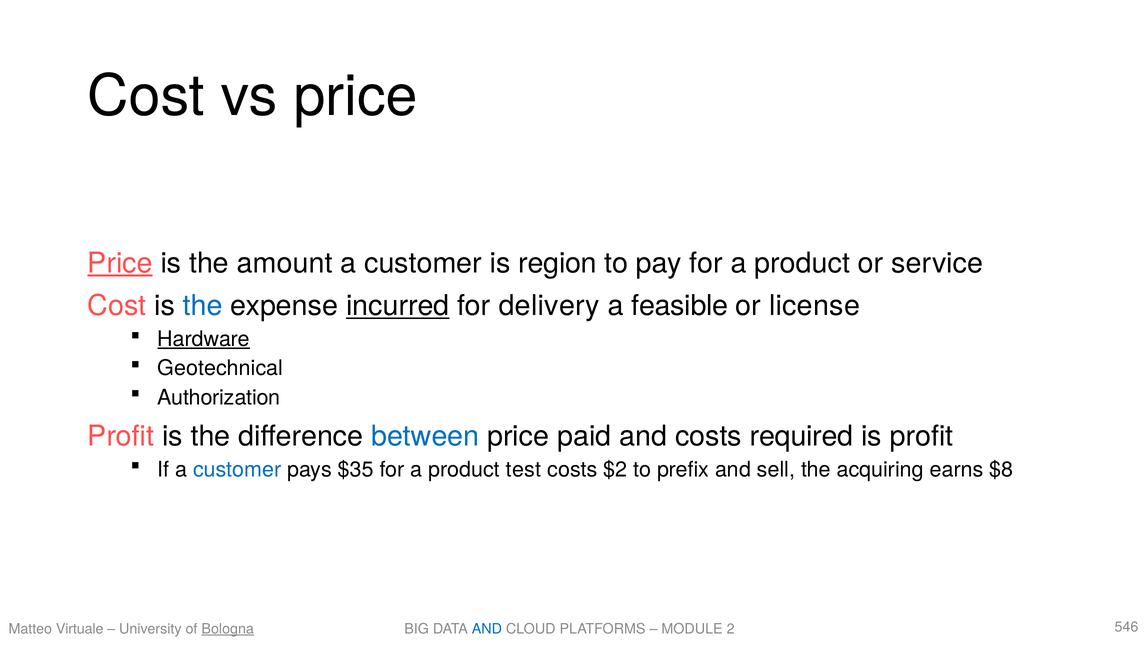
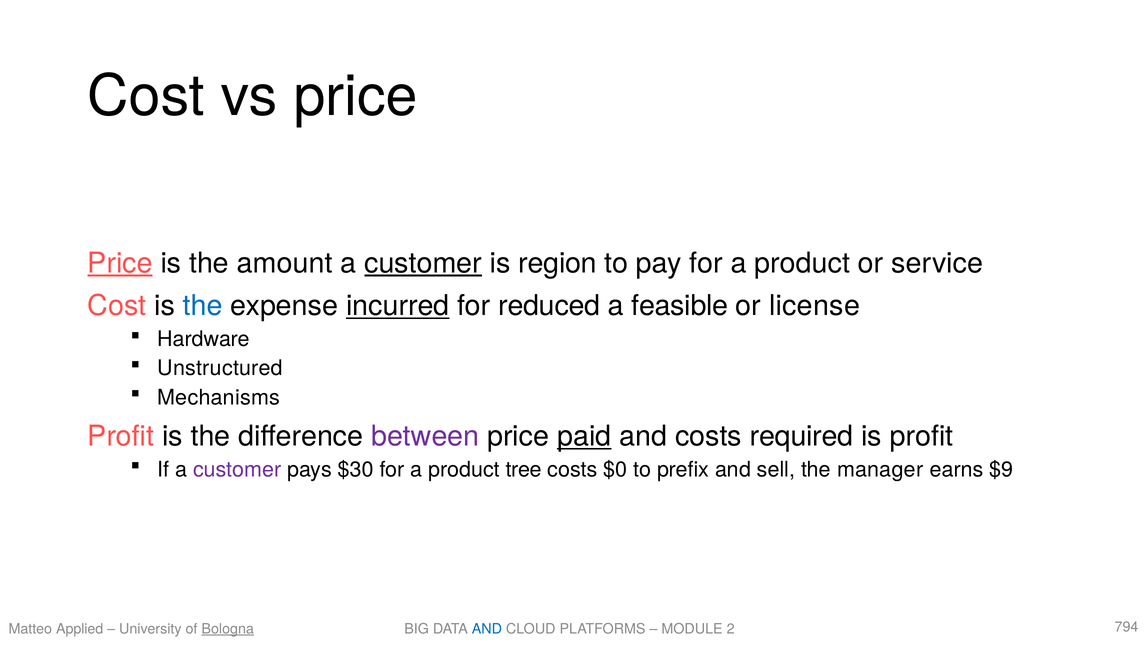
customer underline: none -> present (423, 263)
delivery: delivery -> reduced (549, 306)
Hardware underline: present -> none (204, 339)
Geotechnical: Geotechnical -> Unstructured (220, 368)
Authorization: Authorization -> Mechanisms (219, 398)
between colour: blue -> purple (425, 437)
paid underline: none -> present (584, 437)
customer colour: blue -> purple (237, 470)
$35: $35 -> $30 (356, 470)
test: test -> tree (524, 470)
$2: $2 -> $0 (615, 470)
acquiring: acquiring -> manager (880, 470)
$8: $8 -> $9 (1001, 470)
Virtuale: Virtuale -> Applied (80, 629)
546: 546 -> 794 (1127, 627)
